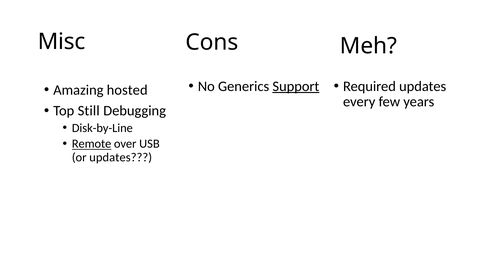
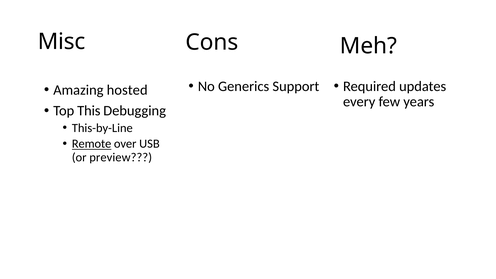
Support underline: present -> none (296, 86)
Still: Still -> This (89, 111)
Disk-by-Line: Disk-by-Line -> This-by-Line (102, 128)
or updates: updates -> preview (121, 157)
